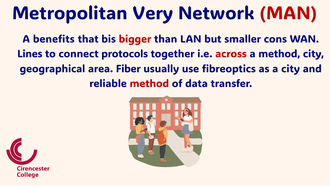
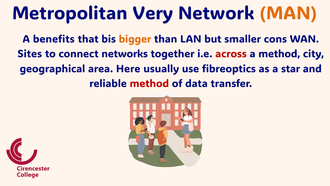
MAN colour: red -> orange (288, 13)
bigger colour: red -> orange (135, 39)
Lines: Lines -> Sites (30, 54)
protocols: protocols -> networks (125, 54)
Fiber: Fiber -> Here (128, 69)
a city: city -> star (291, 69)
